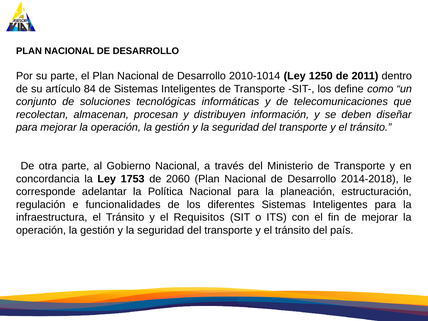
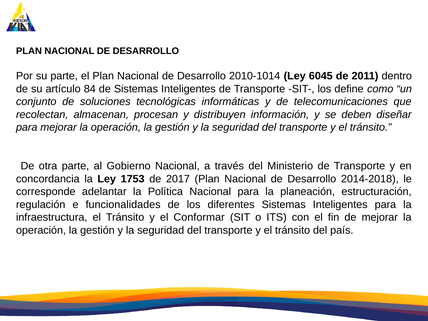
1250: 1250 -> 6045 (321, 76)
2060: 2060 -> 2017 (178, 179)
Requisitos: Requisitos -> Conformar (199, 217)
